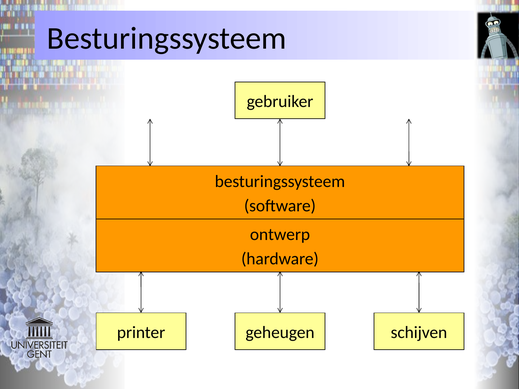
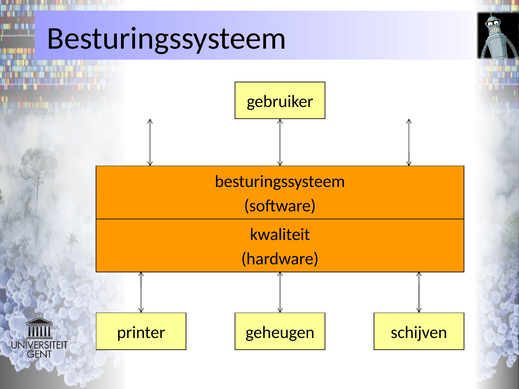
ontwerp: ontwerp -> kwaliteit (280, 235)
